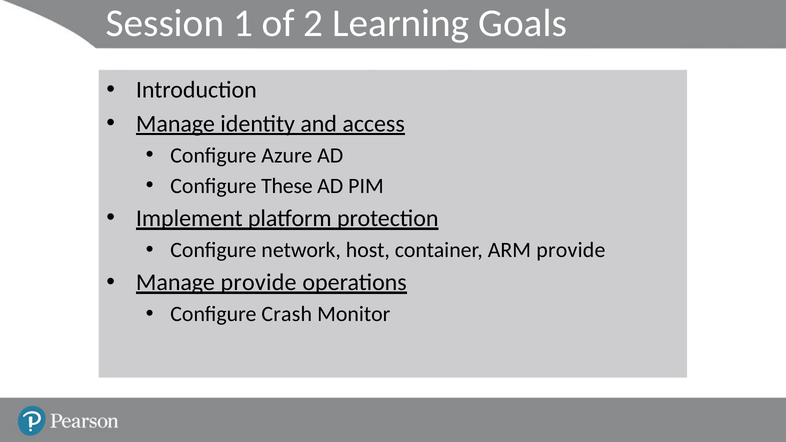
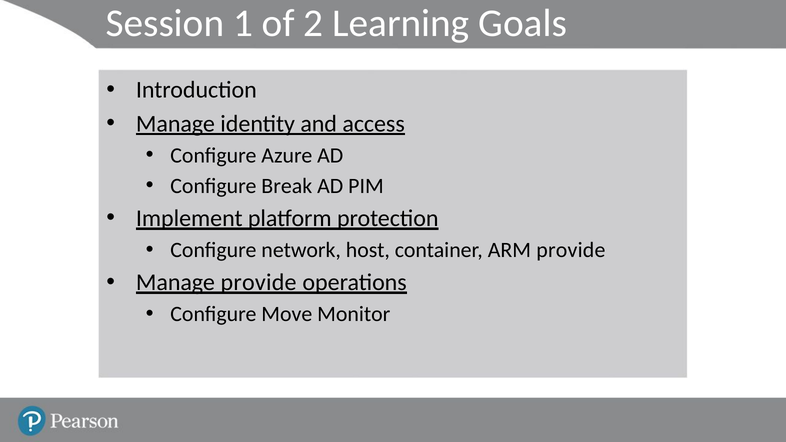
These: These -> Break (287, 186)
Crash: Crash -> Move (287, 314)
